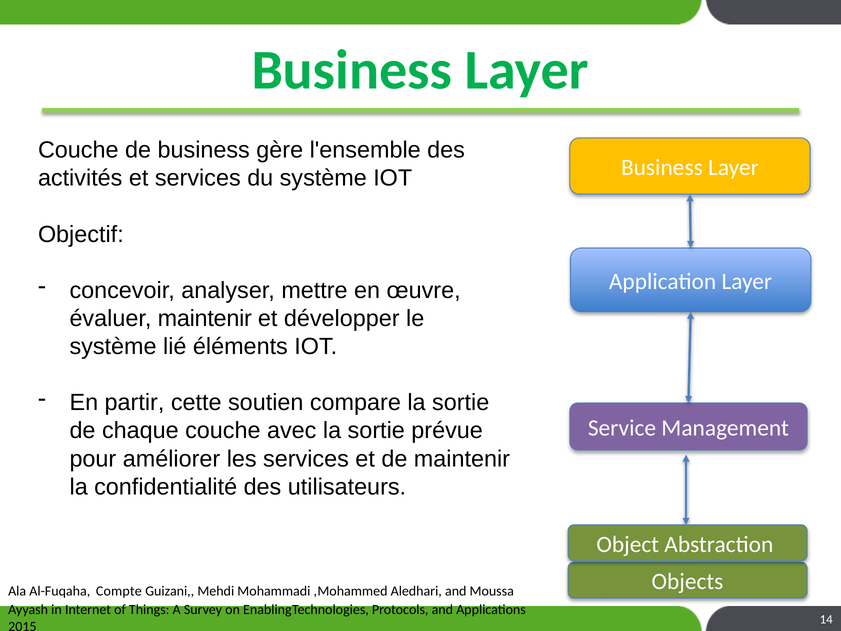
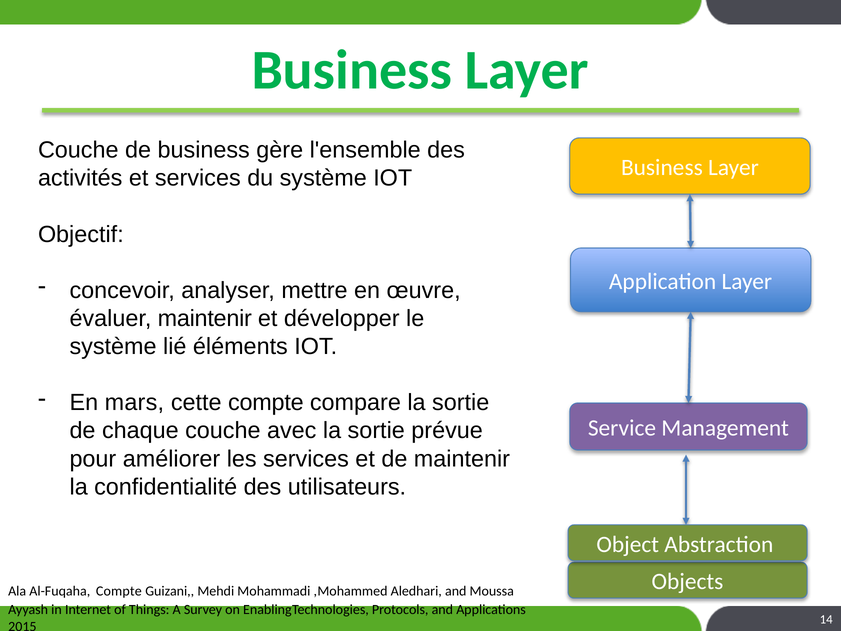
partir: partir -> mars (134, 403)
cette soutien: soutien -> compte (266, 403)
